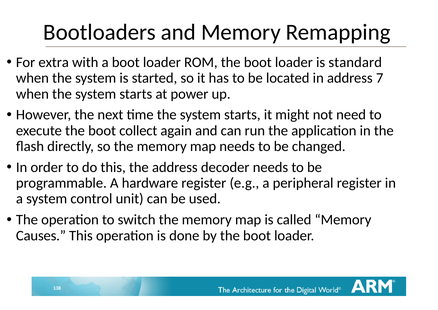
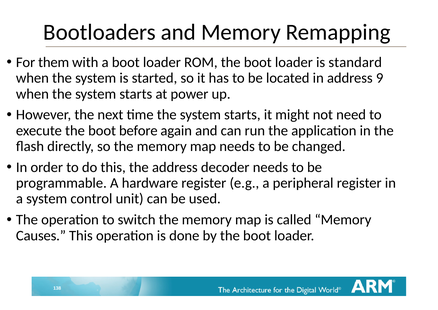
extra: extra -> them (54, 62)
7: 7 -> 9 (380, 78)
collect: collect -> before (138, 130)
